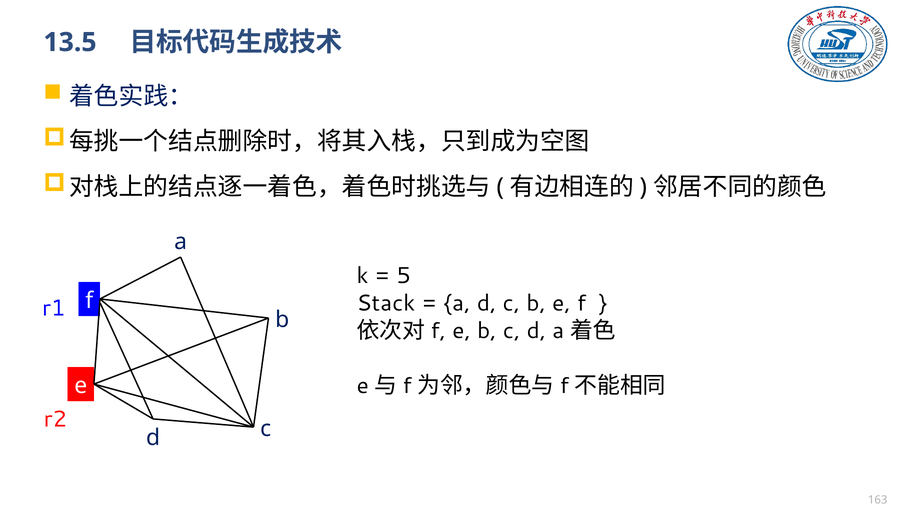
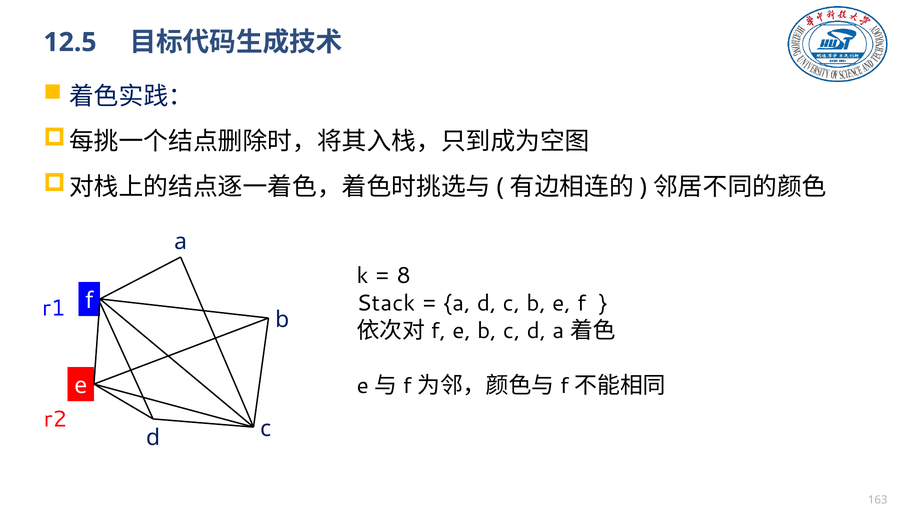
13.5: 13.5 -> 12.5 (70, 42)
5: 5 -> 8 (404, 276)
